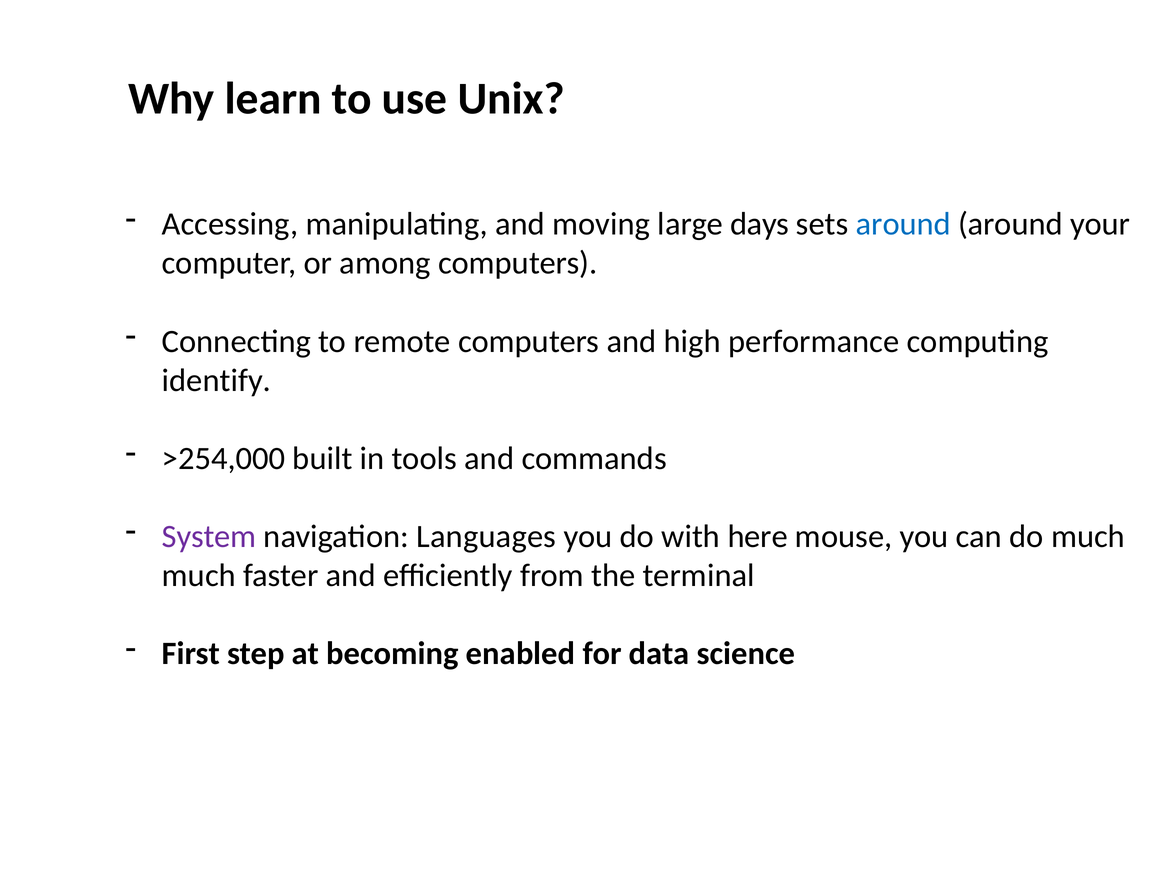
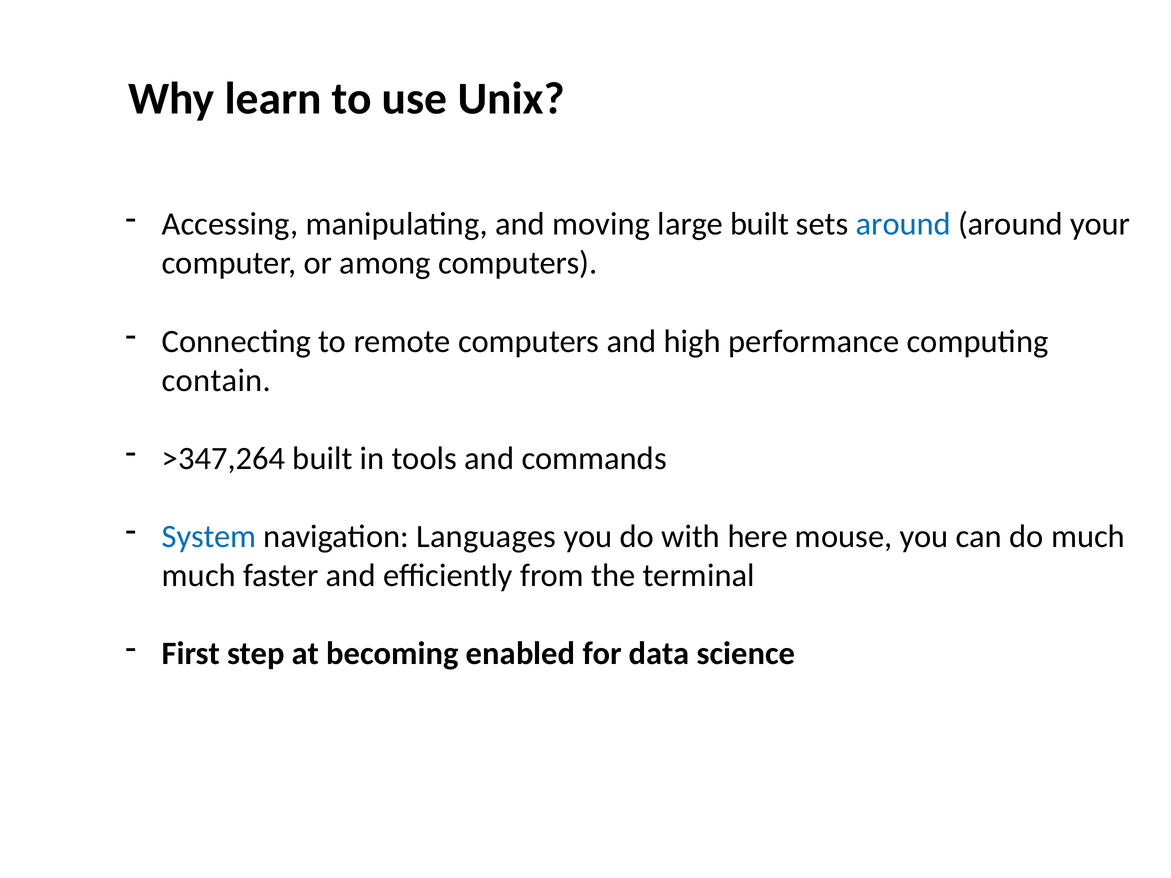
large days: days -> built (760, 224)
identify: identify -> contain (216, 380)
>254,000: >254,000 -> >347,264 (224, 459)
System colour: purple -> blue (209, 537)
